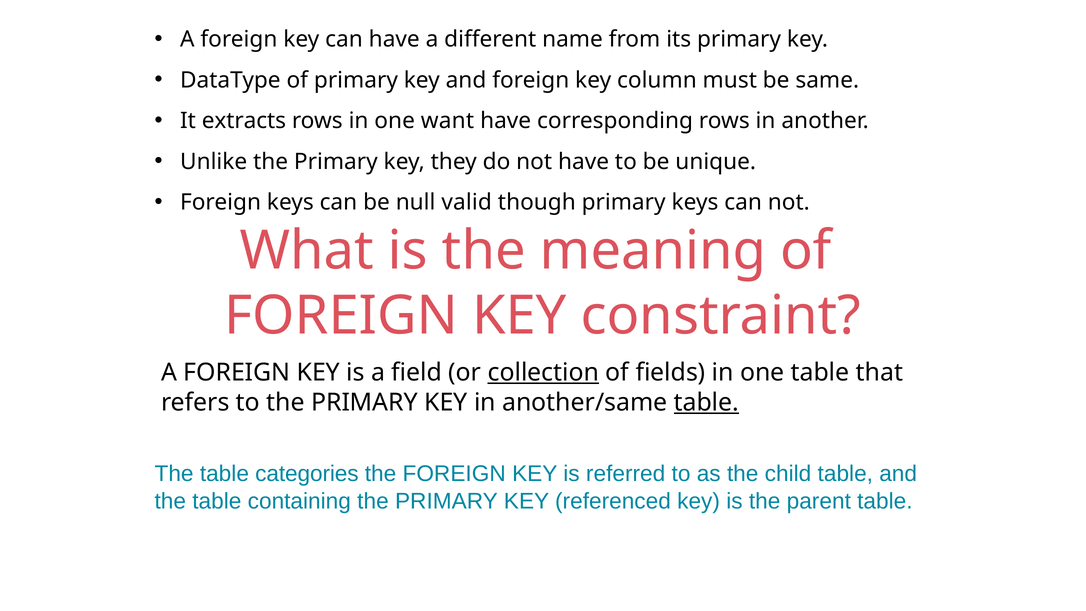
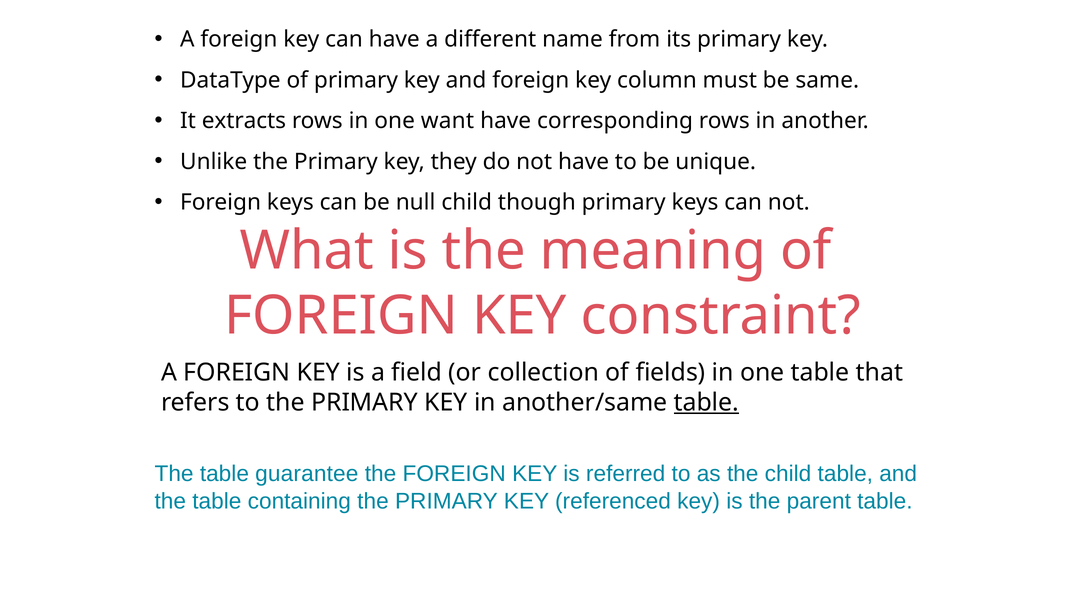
null valid: valid -> child (467, 202)
collection underline: present -> none (543, 372)
categories: categories -> guarantee (307, 474)
